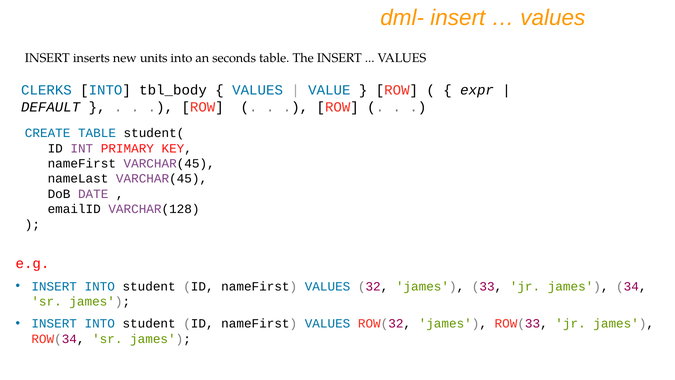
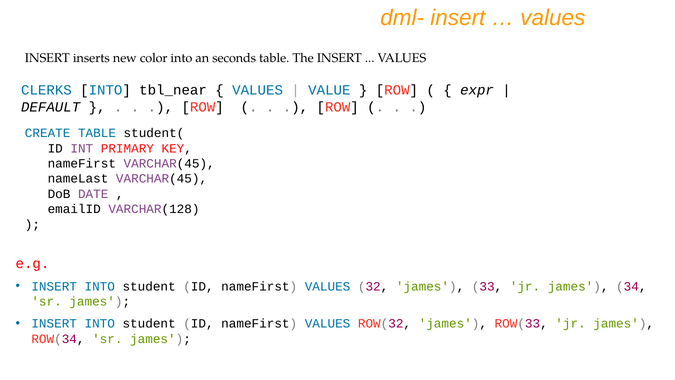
units: units -> color (154, 58)
tbl_body: tbl_body -> tbl_near (173, 90)
